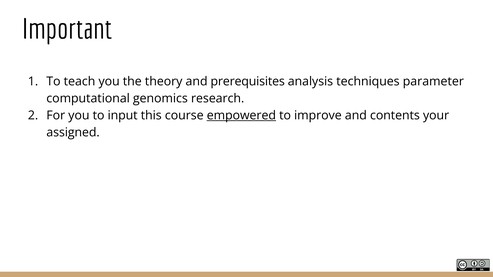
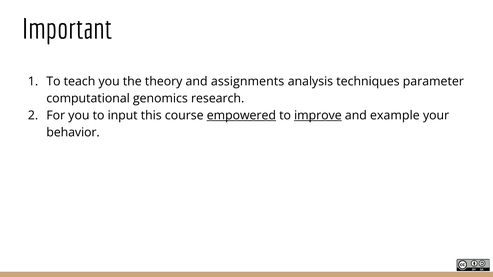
prerequisites: prerequisites -> assignments (248, 81)
improve underline: none -> present (318, 115)
contents: contents -> example (395, 115)
assigned: assigned -> behavior (73, 132)
